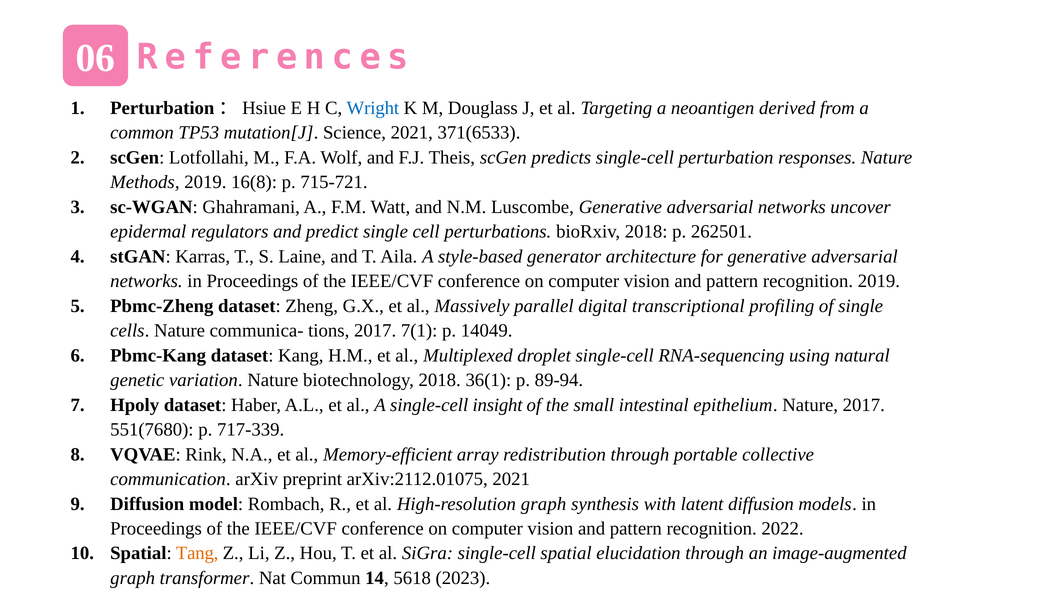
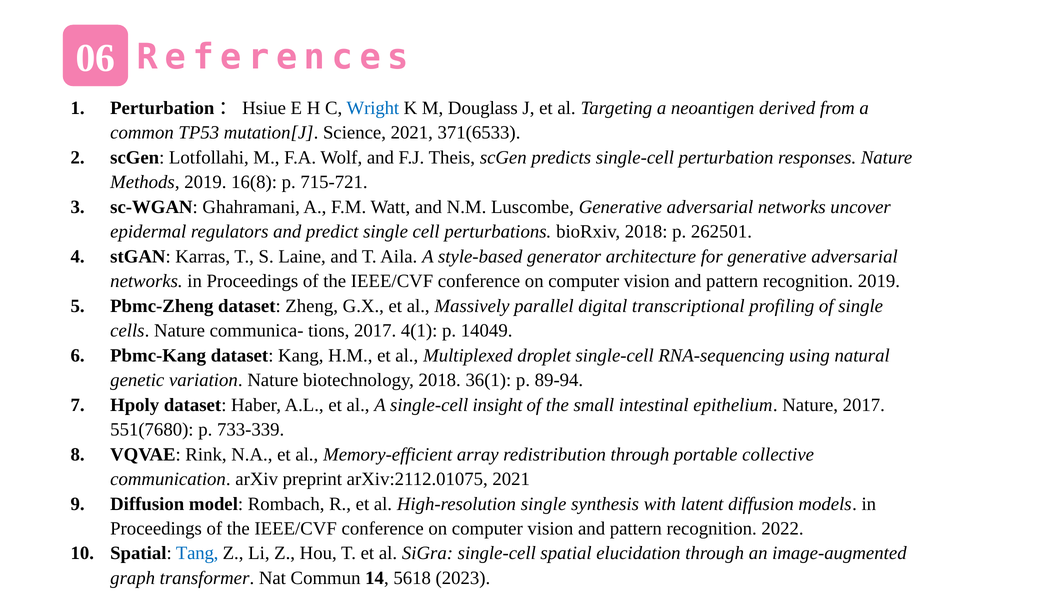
7(1: 7(1 -> 4(1 (419, 331)
717-339: 717-339 -> 733-339 (251, 430)
High-resolution graph: graph -> single (544, 504)
Tang colour: orange -> blue (197, 553)
